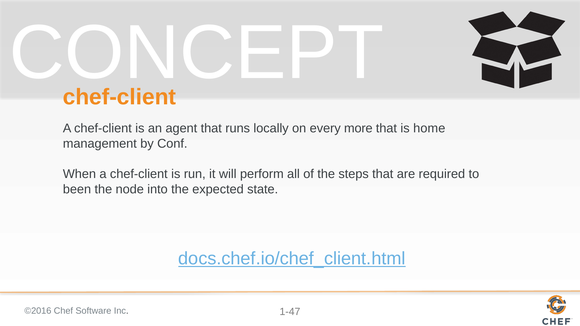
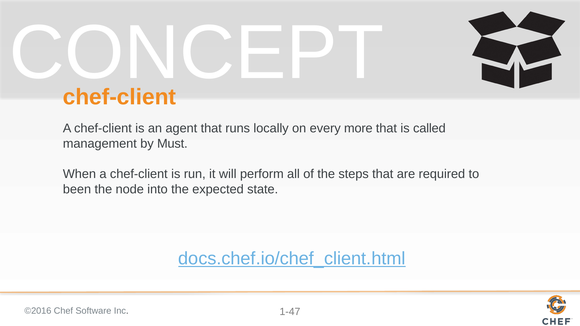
home: home -> called (429, 128)
Conf: Conf -> Must (172, 144)
